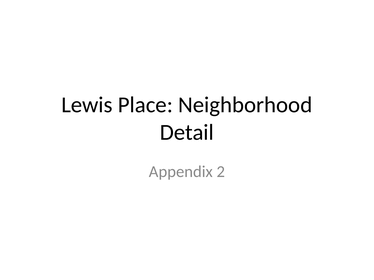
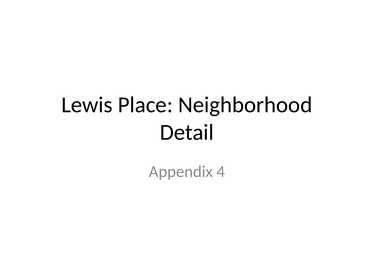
2: 2 -> 4 (221, 172)
